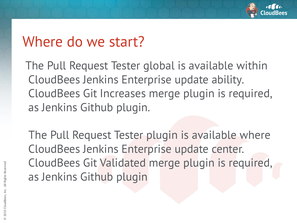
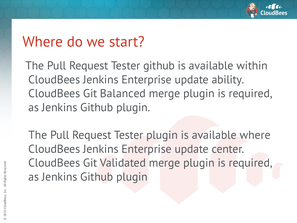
Tester global: global -> github (159, 66)
Increases: Increases -> Balanced (123, 93)
